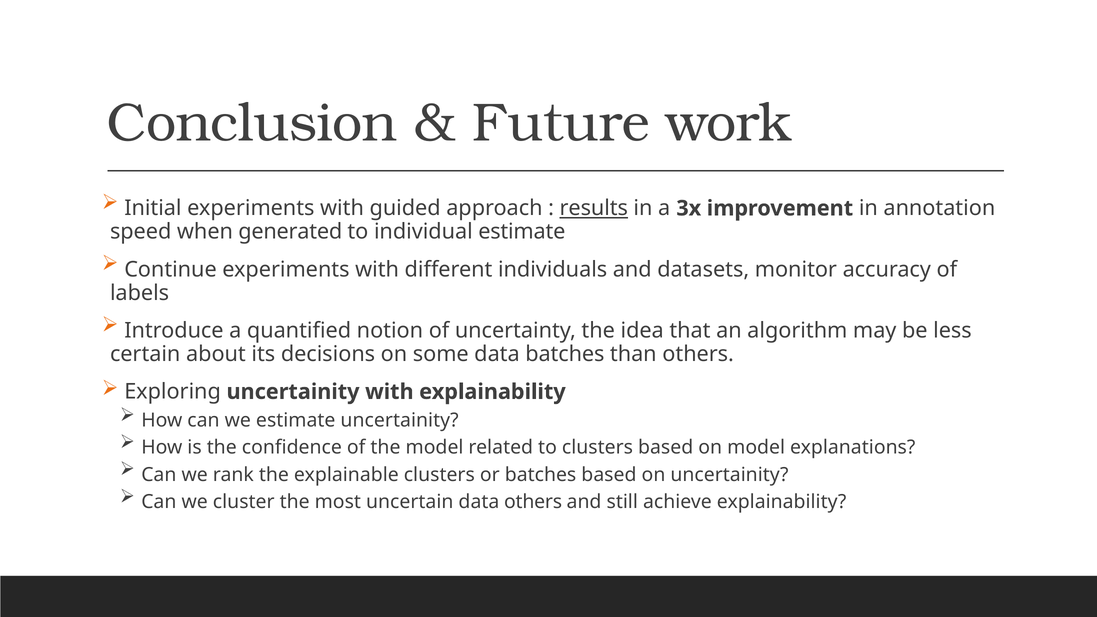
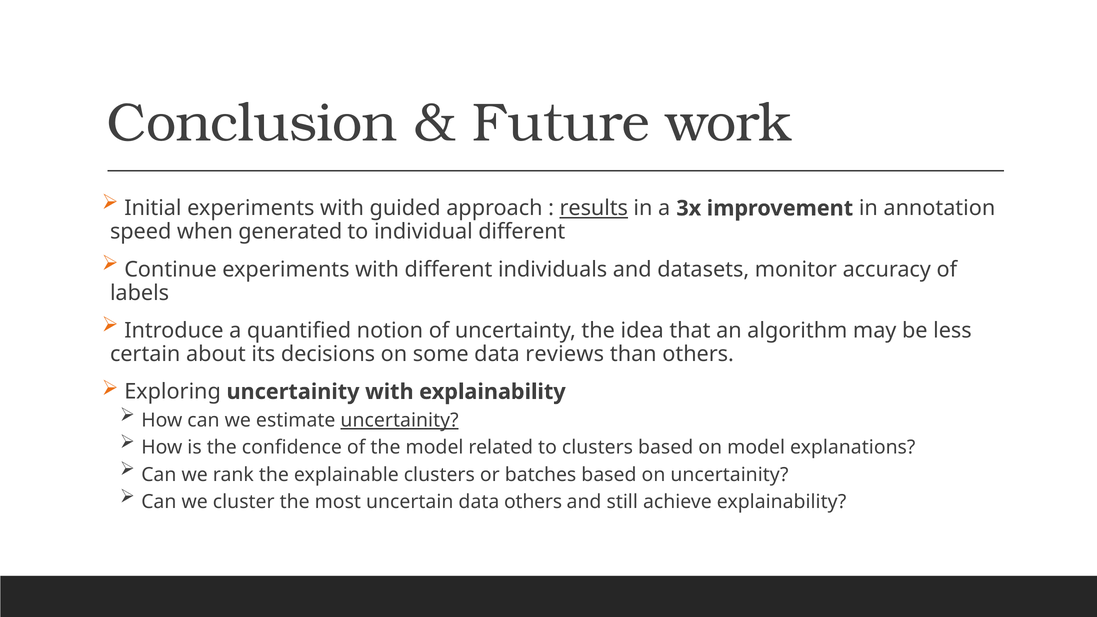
individual estimate: estimate -> different (522, 232)
data batches: batches -> reviews (565, 354)
uncertainity underline: none -> present (400, 420)
